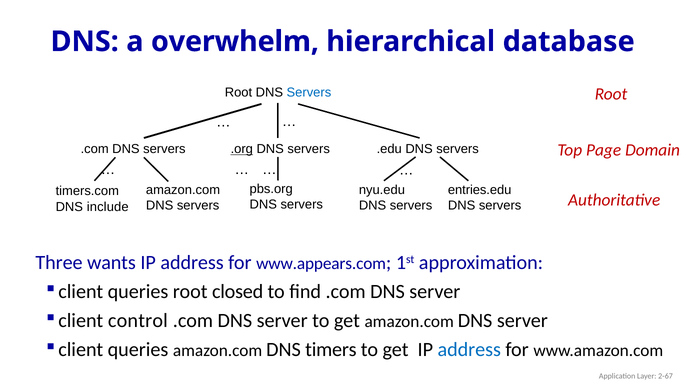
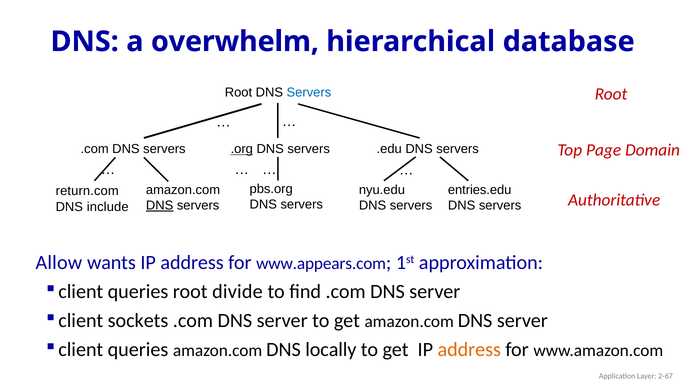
timers.com: timers.com -> return.com (87, 191)
DNS underline: none -> present (160, 205)
Three: Three -> Allow (59, 263)
closed: closed -> divide (237, 292)
control: control -> sockets (138, 321)
timers: timers -> locally (331, 350)
address colour: blue -> orange (469, 350)
